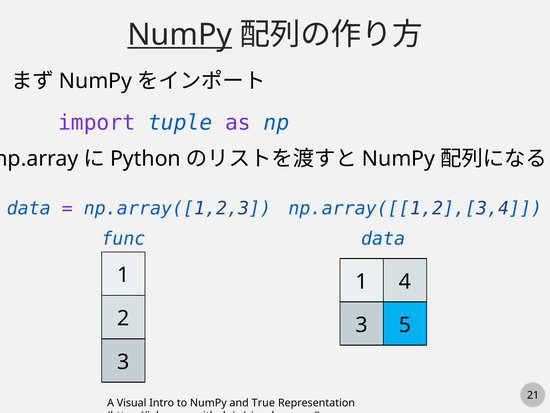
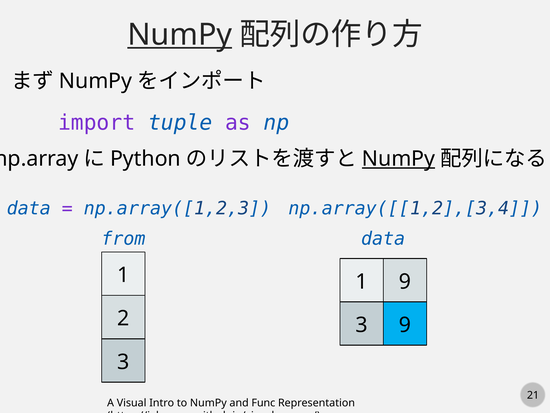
NumPy underline: none -> present (399, 159)
func: func -> from (123, 239)
1 4: 4 -> 9 (405, 281)
3 5: 5 -> 9 (405, 325)
True: True -> Func (263, 402)
